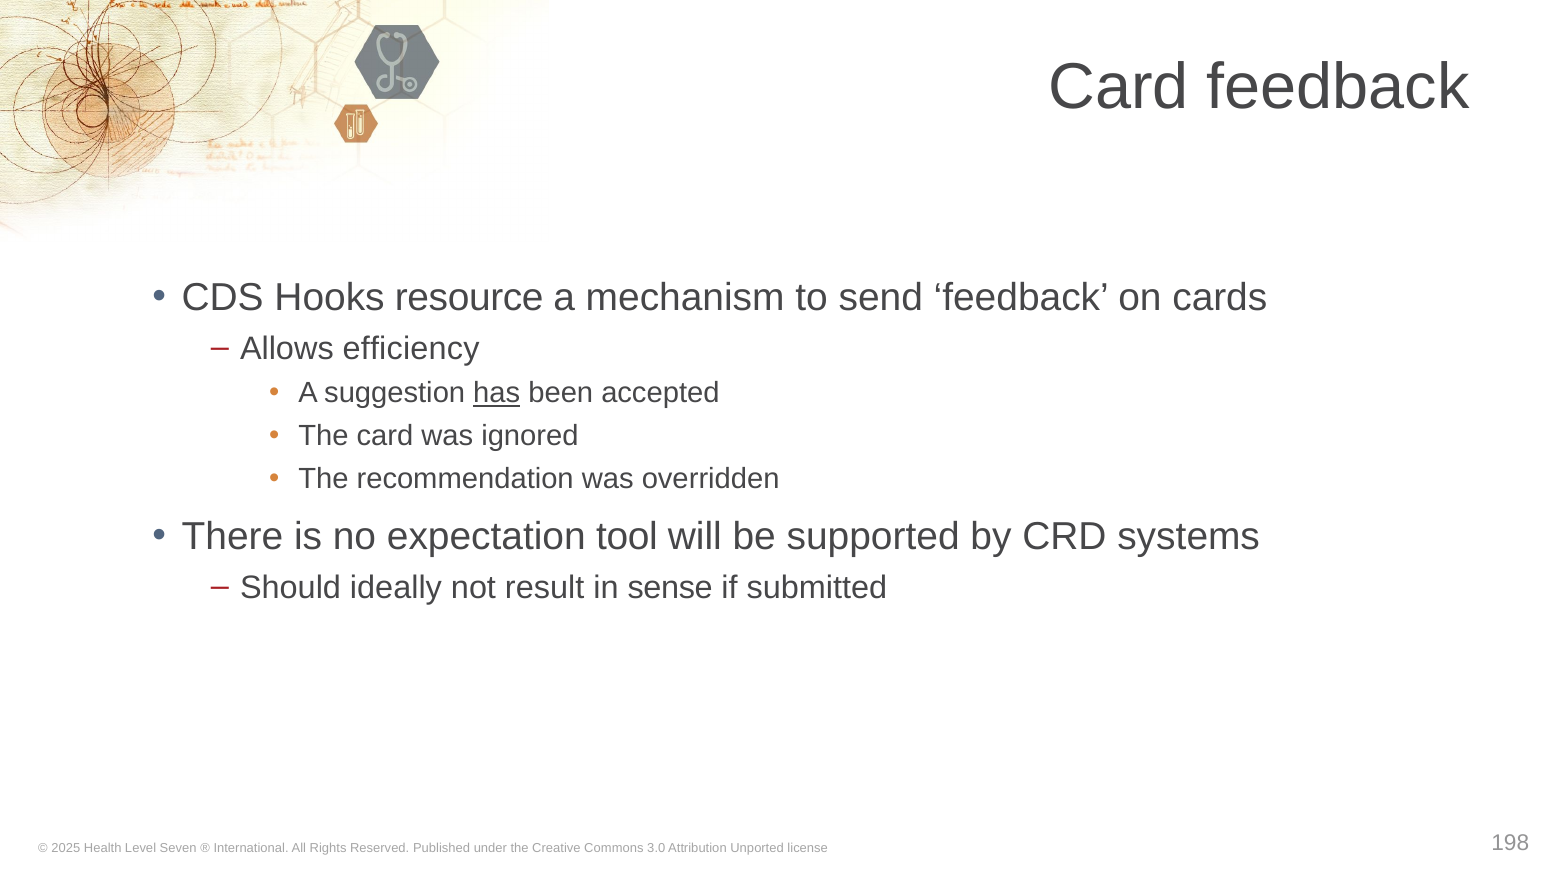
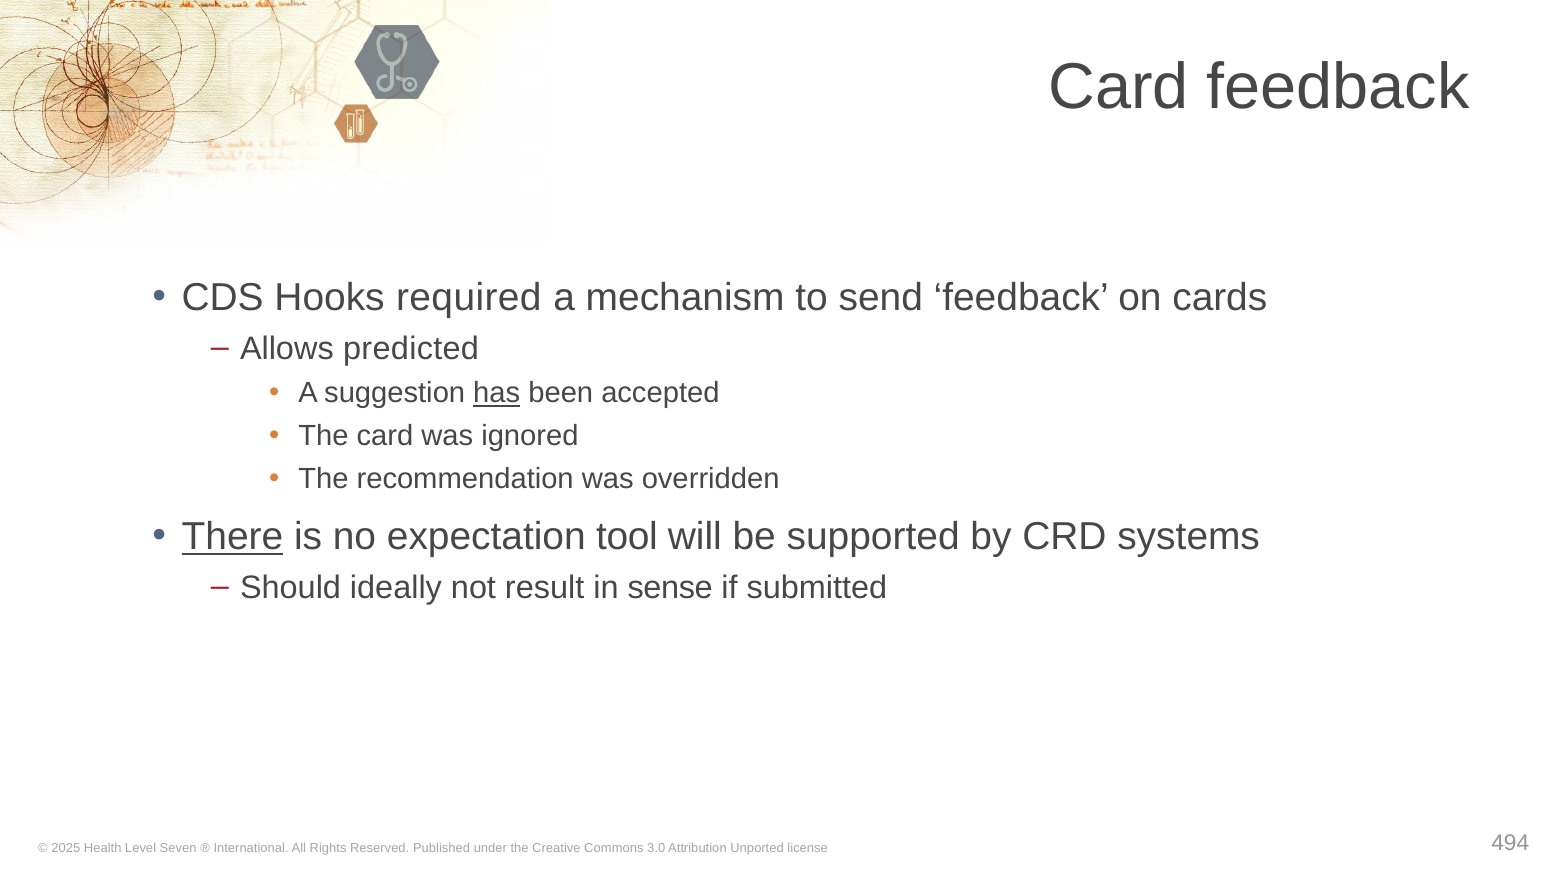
resource: resource -> required (469, 298)
efficiency: efficiency -> predicted (411, 348)
There underline: none -> present (232, 537)
198: 198 -> 494 (1510, 843)
